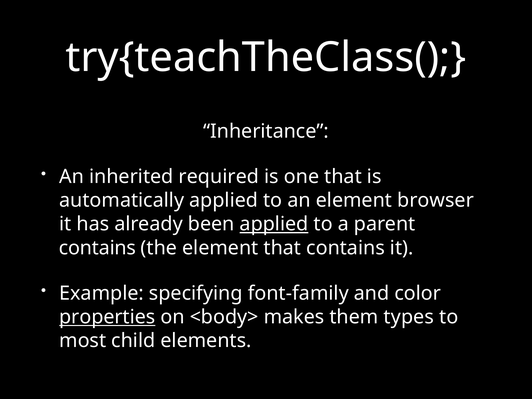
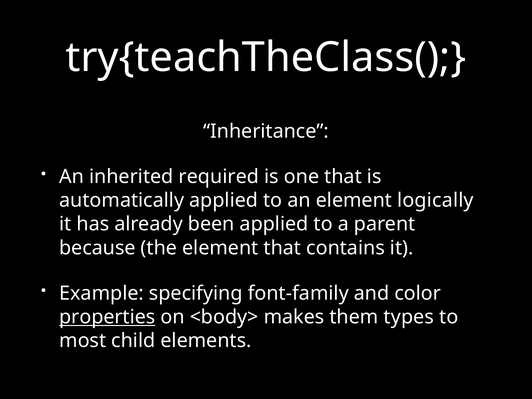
browser: browser -> logically (435, 200)
applied underline: present -> none (274, 224)
contains: contains -> because (97, 248)
